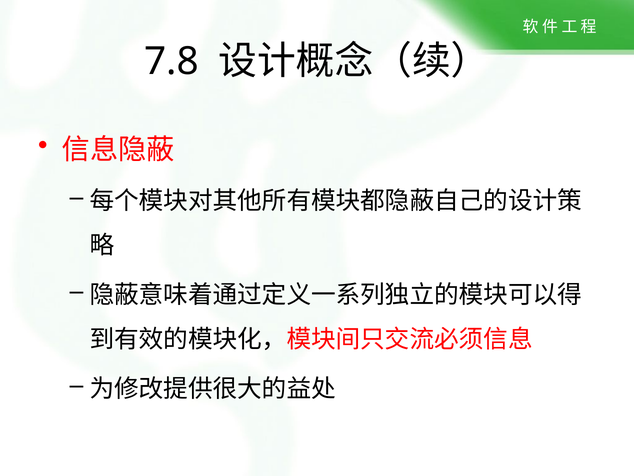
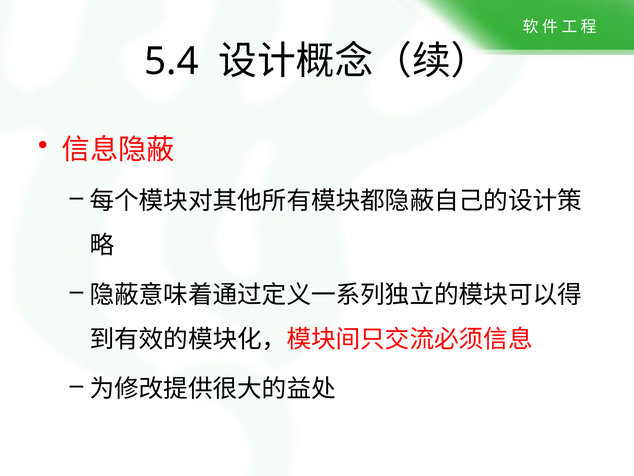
7.8: 7.8 -> 5.4 (172, 61)
